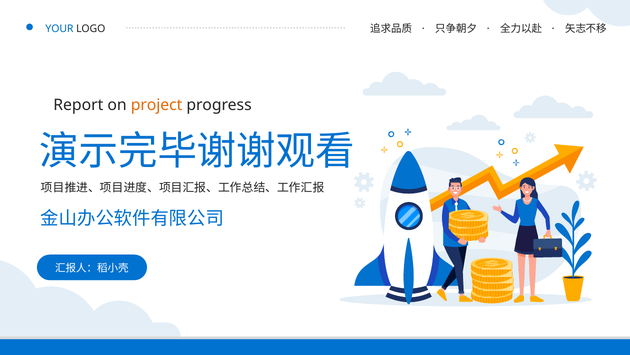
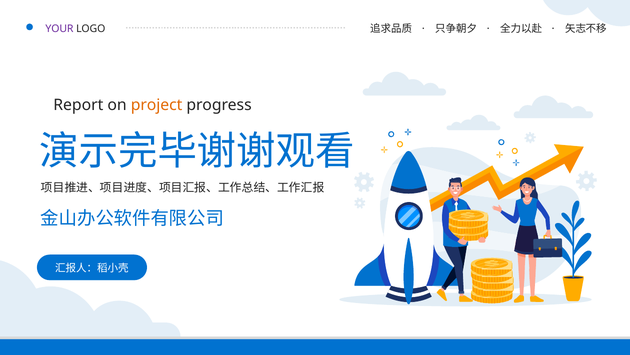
YOUR colour: blue -> purple (59, 29)
